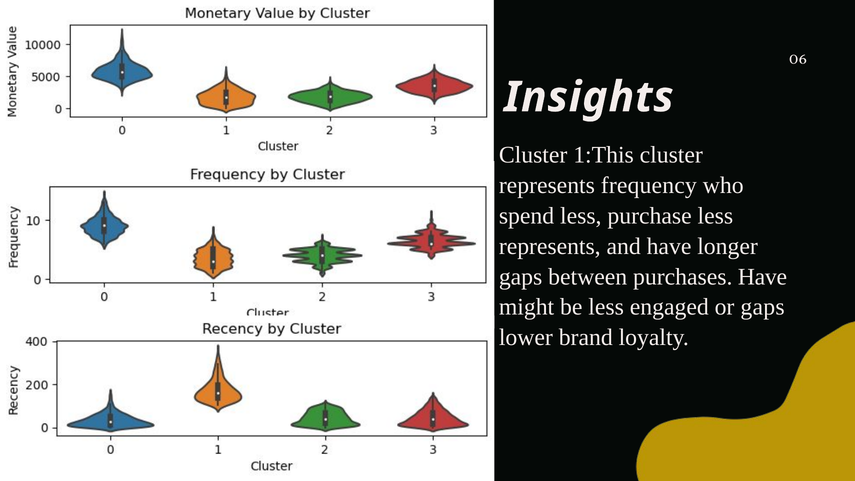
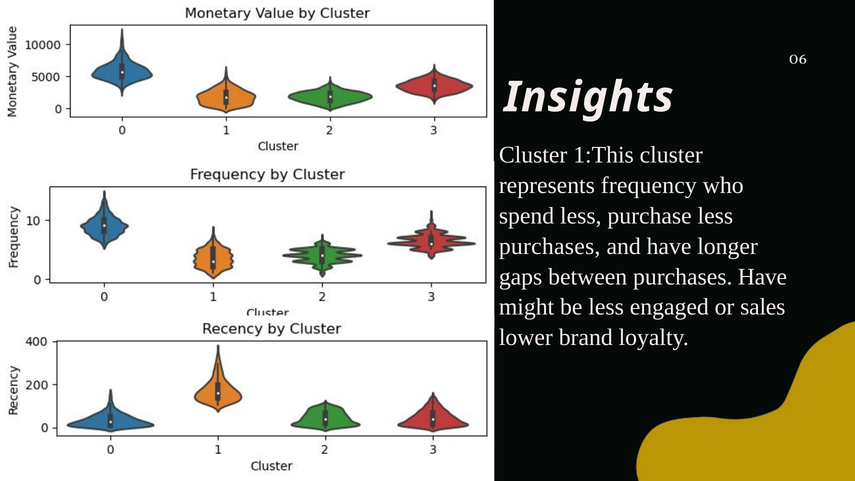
represents: represents -> purchases (550, 246)
or gaps: gaps -> sales (763, 307)
